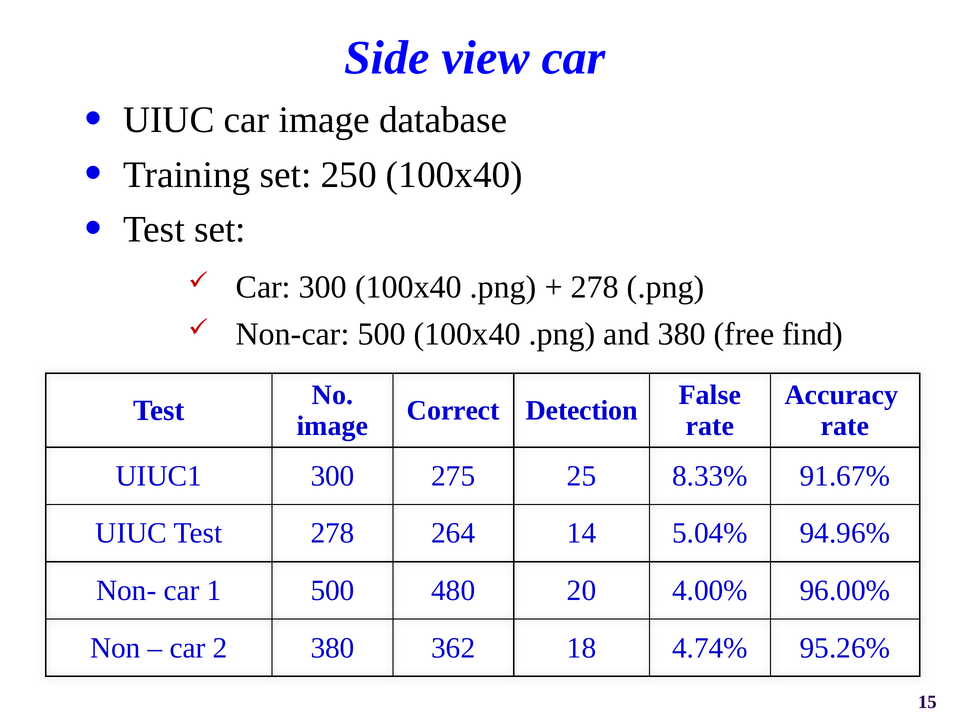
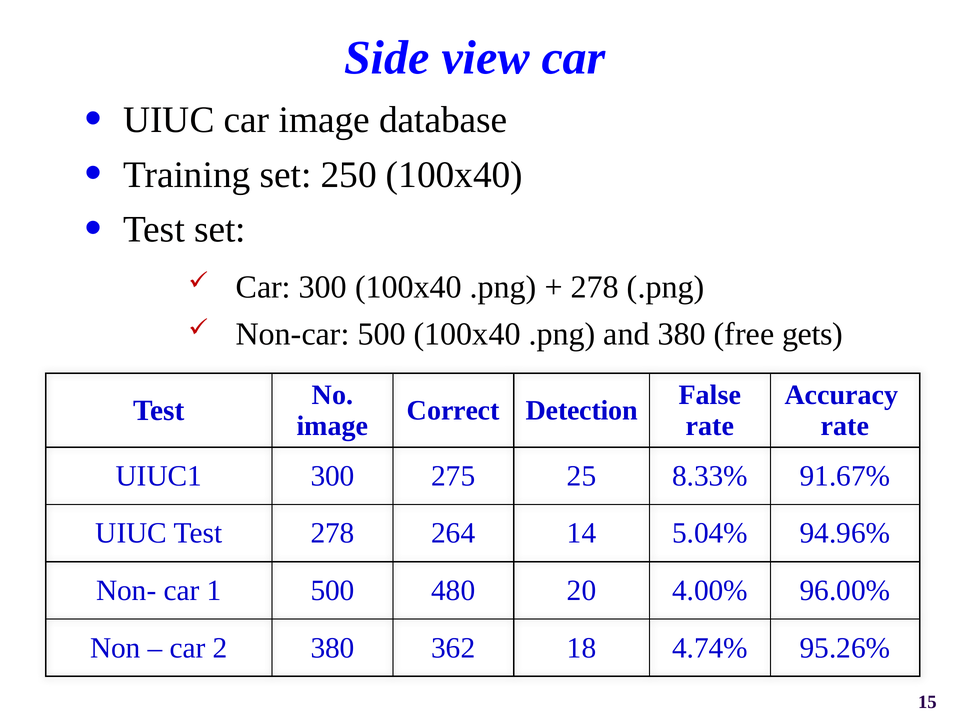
find: find -> gets (813, 334)
